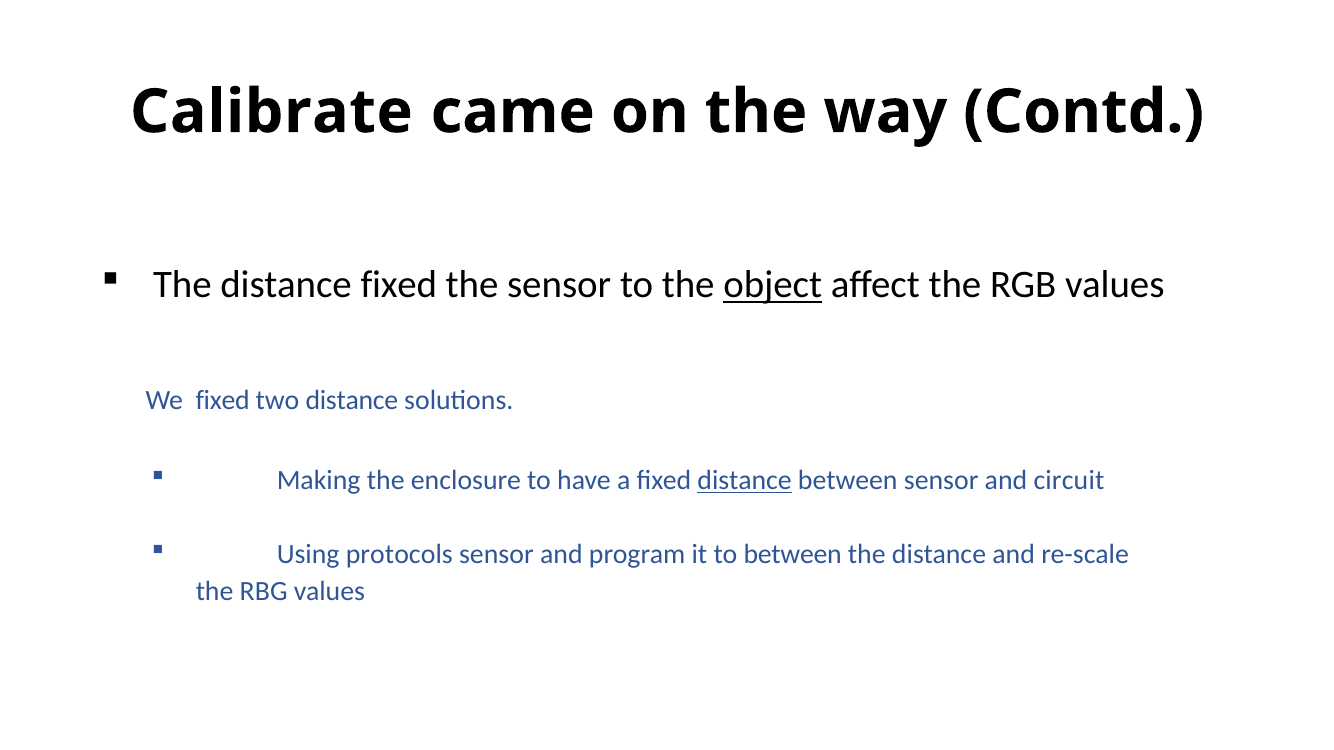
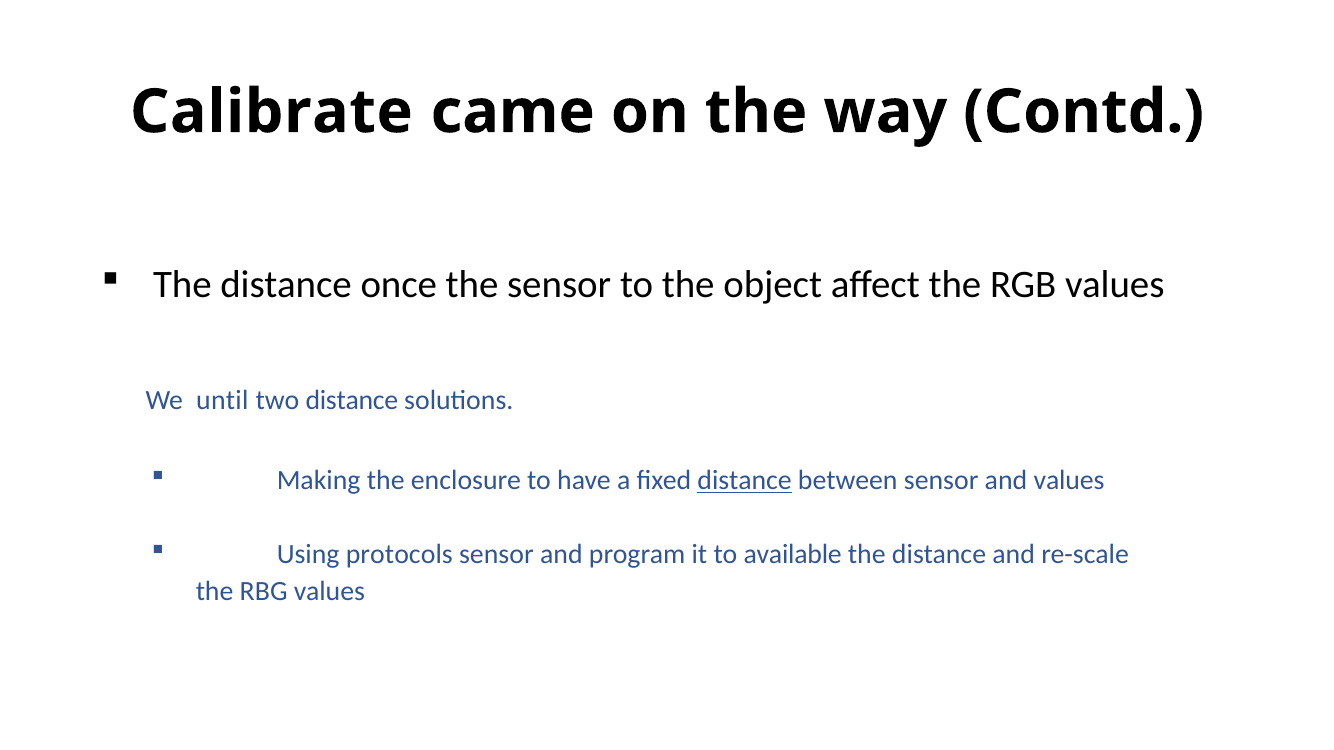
distance fixed: fixed -> once (399, 285)
object underline: present -> none (773, 285)
We fixed: fixed -> until (222, 401)
and circuit: circuit -> values (1069, 481)
to between: between -> available (793, 555)
